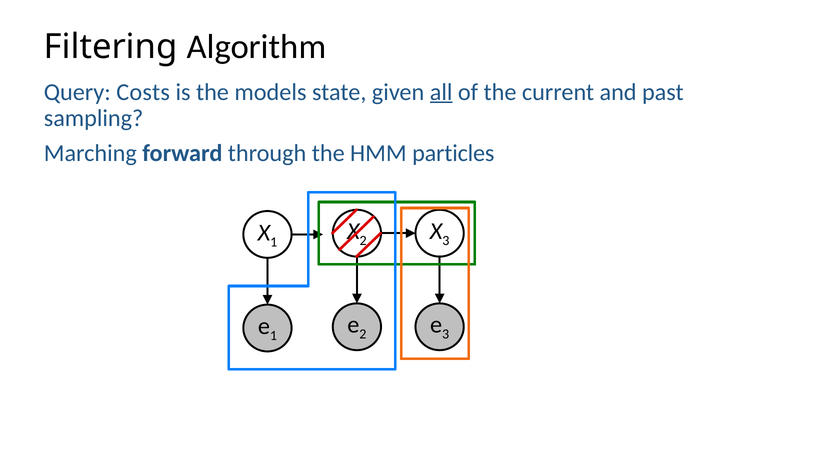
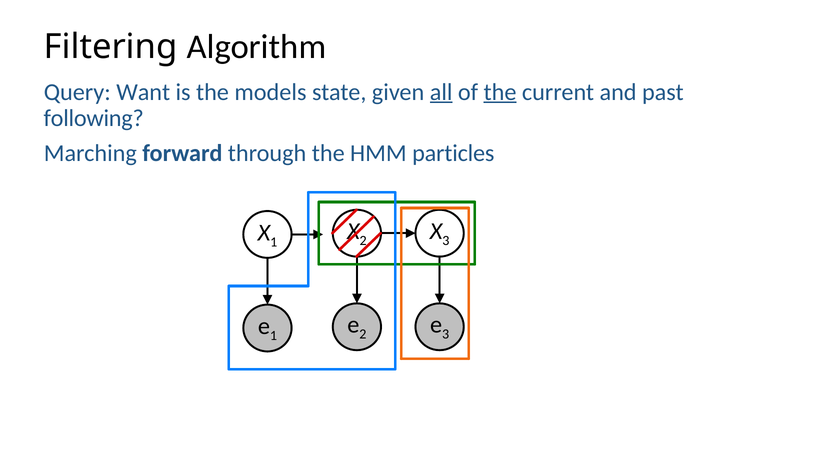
Costs: Costs -> Want (143, 92)
the underline: none -> present (500, 92)
sampling: sampling -> following (94, 118)
